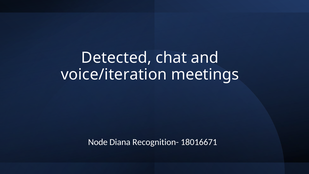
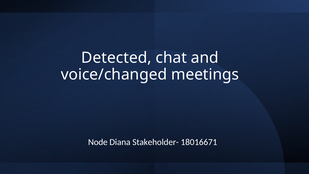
voice/iteration: voice/iteration -> voice/changed (114, 74)
Recognition-: Recognition- -> Stakeholder- (156, 142)
